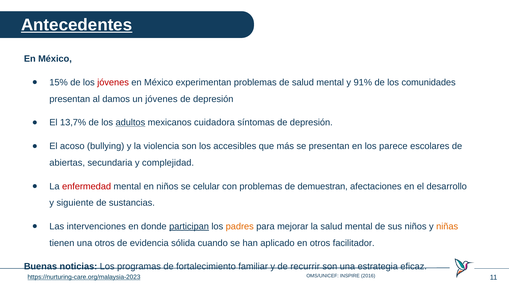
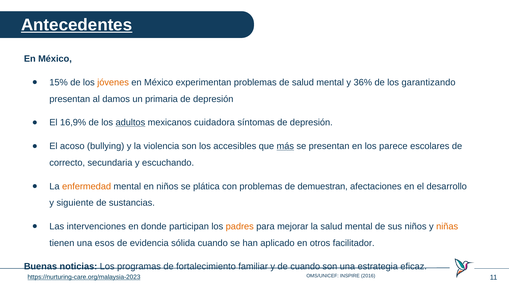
jóvenes colour: red -> orange (113, 83)
91%: 91% -> 36% (363, 83)
comunidades: comunidades -> garantizando (429, 83)
un jóvenes: jóvenes -> primaria (162, 99)
13,7%: 13,7% -> 16,9% (73, 123)
más underline: none -> present (285, 146)
abiertas: abiertas -> correcto (67, 163)
complejidad: complejidad -> escuchando (168, 163)
enfermedad colour: red -> orange (87, 187)
celular: celular -> plática (206, 187)
participan underline: present -> none (189, 227)
una otros: otros -> esos (105, 243)
de recurrir: recurrir -> cuando (305, 267)
